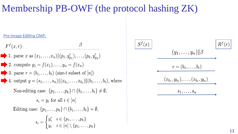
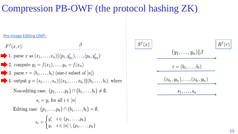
Membership: Membership -> Compression (27, 8)
